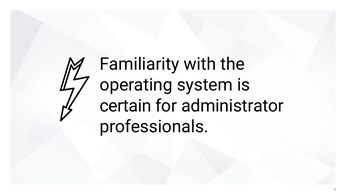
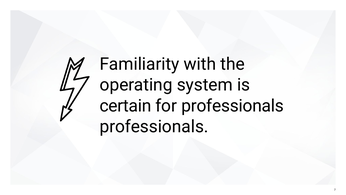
for administrator: administrator -> professionals (233, 106)
